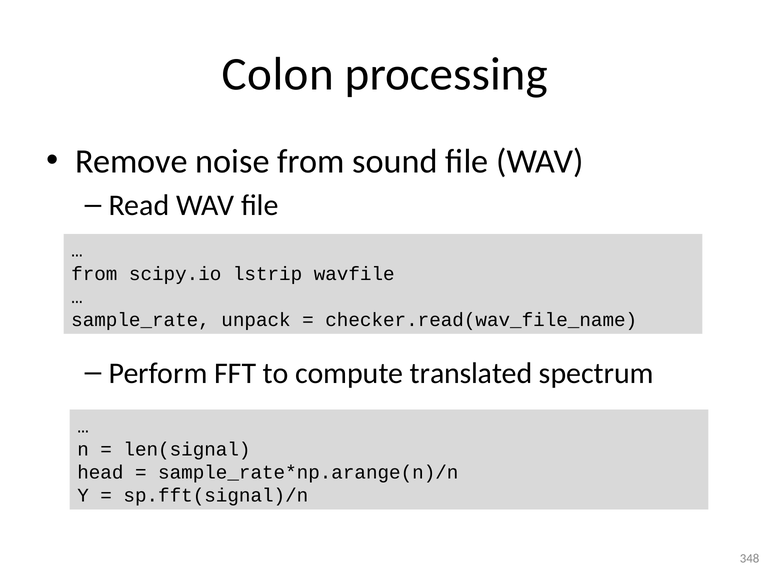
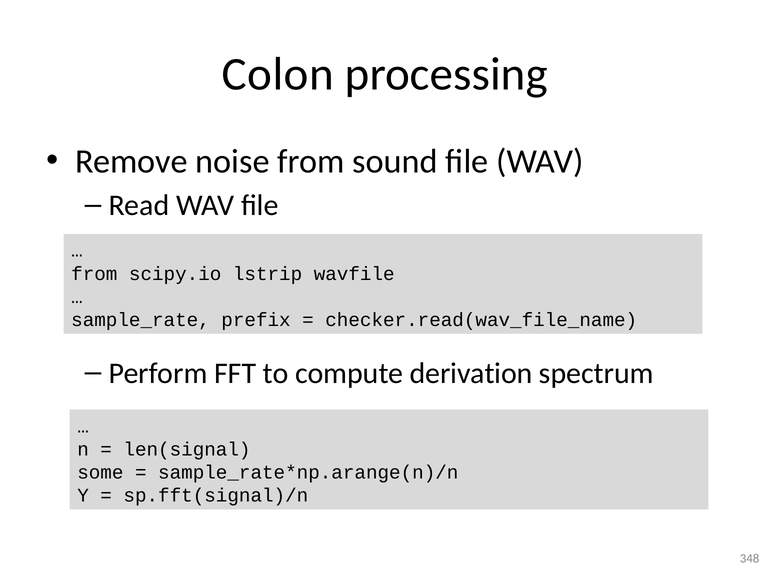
unpack: unpack -> prefix (256, 320)
translated: translated -> derivation (471, 374)
head: head -> some (100, 473)
